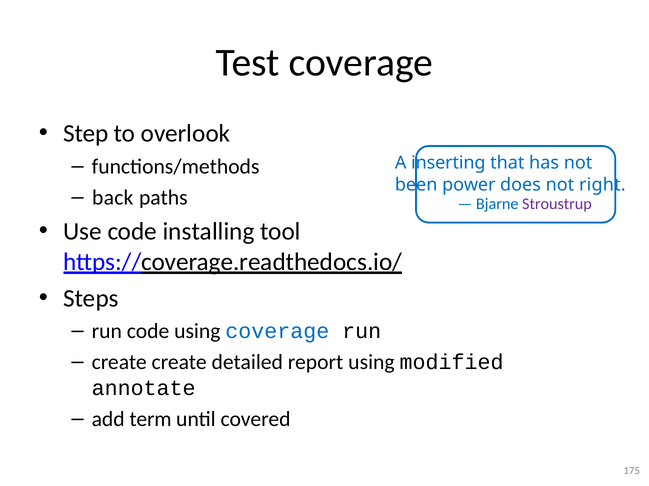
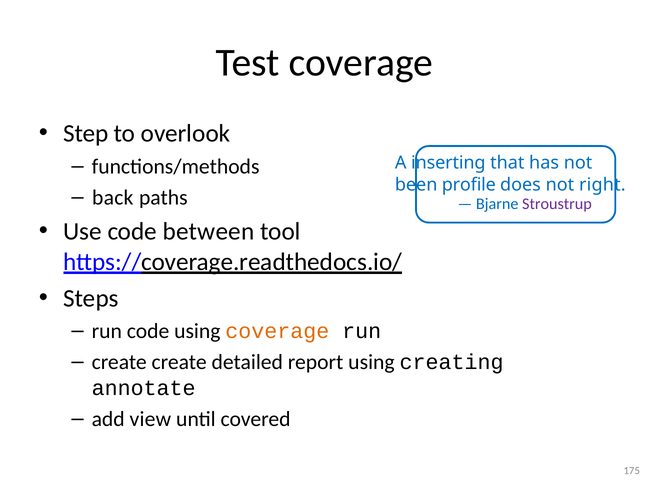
power: power -> profile (469, 185)
installing: installing -> between (208, 232)
coverage colour: blue -> orange (277, 332)
modified: modified -> creating (452, 363)
term: term -> view (150, 420)
